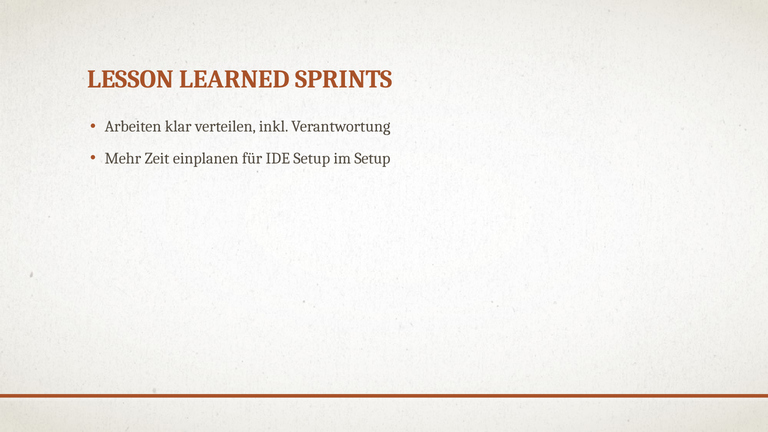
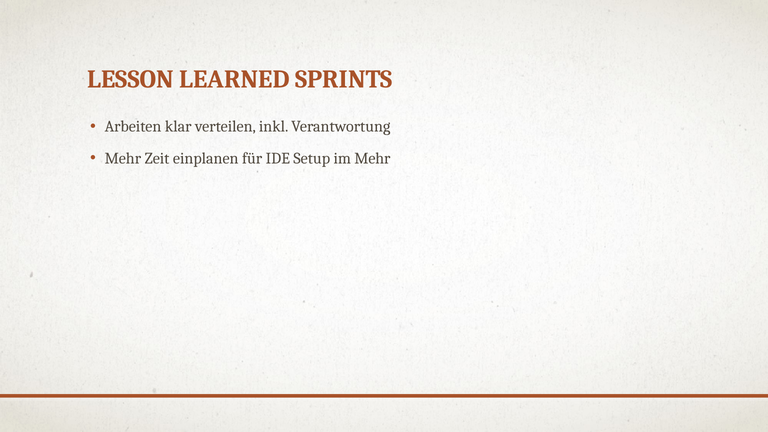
im Setup: Setup -> Mehr (372, 158)
